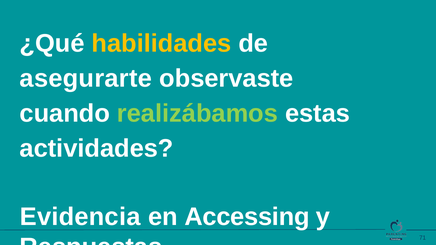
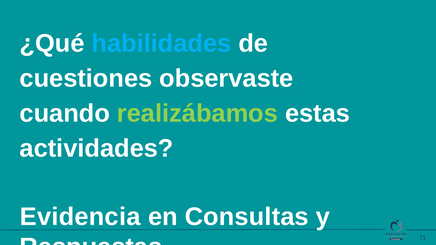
habilidades colour: yellow -> light blue (161, 43)
asegurarte: asegurarte -> cuestiones (86, 78)
Accessing: Accessing -> Consultas (247, 217)
